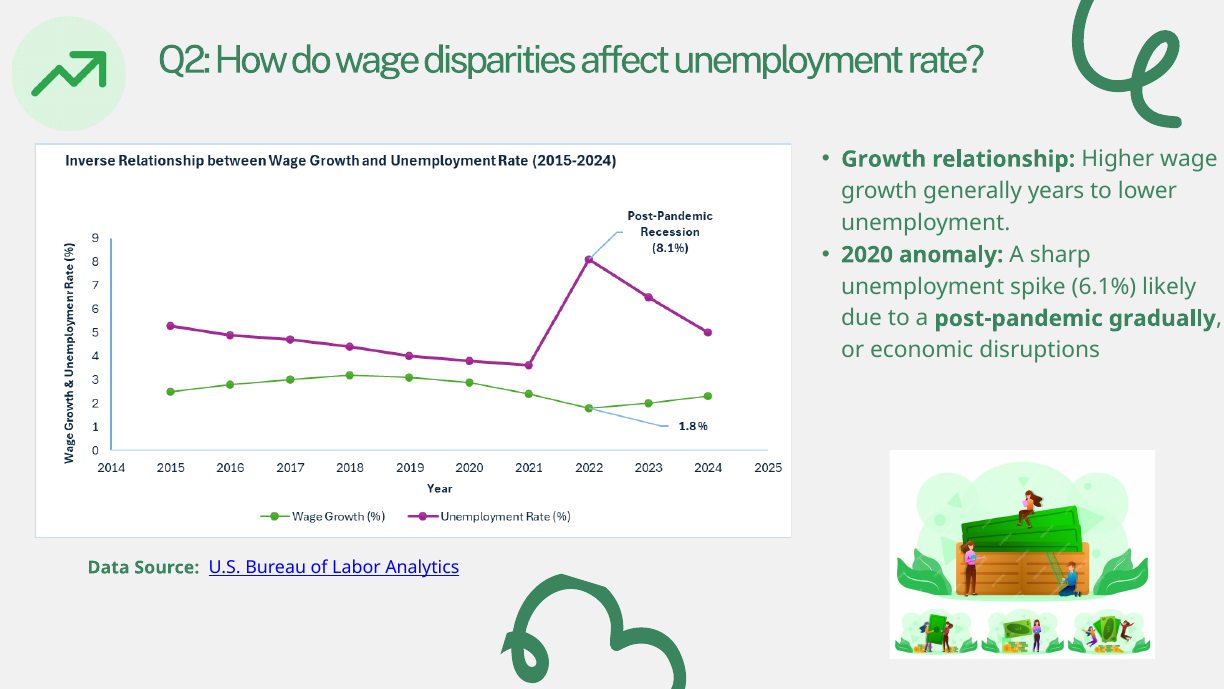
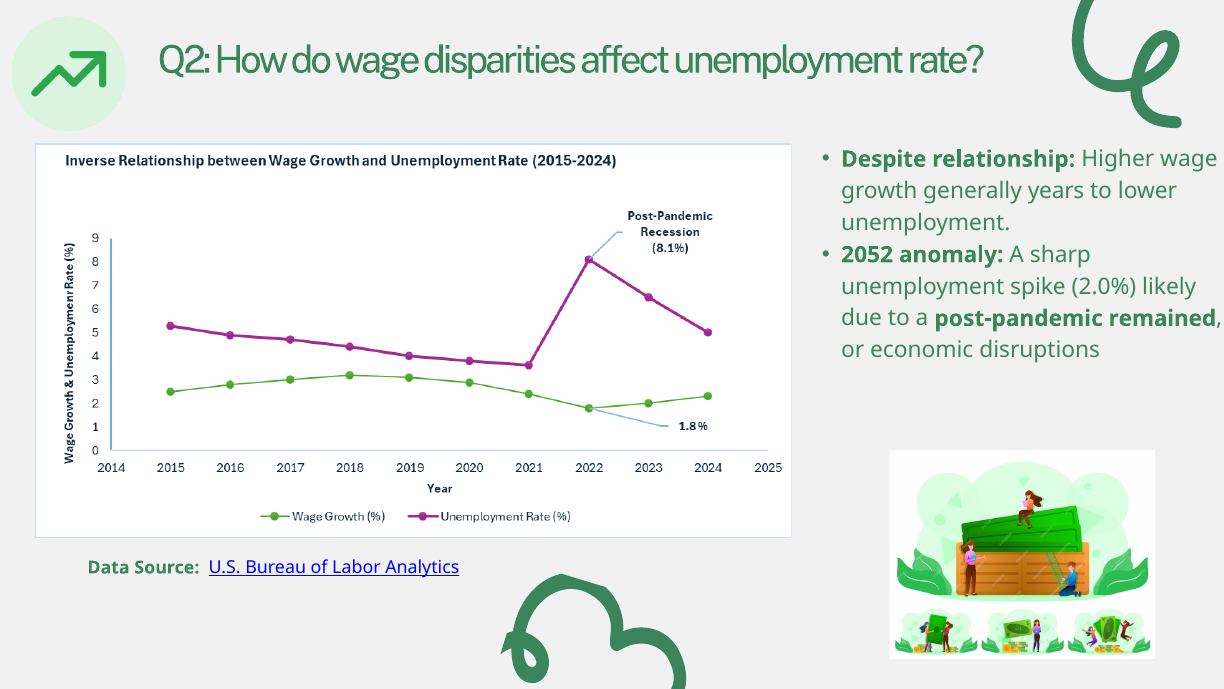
Growth: Growth -> Despite (884, 159)
2020: 2020 -> 2052 (867, 255)
6.1%: 6.1% -> 2.0% (1104, 286)
gradually: gradually -> remained (1162, 318)
